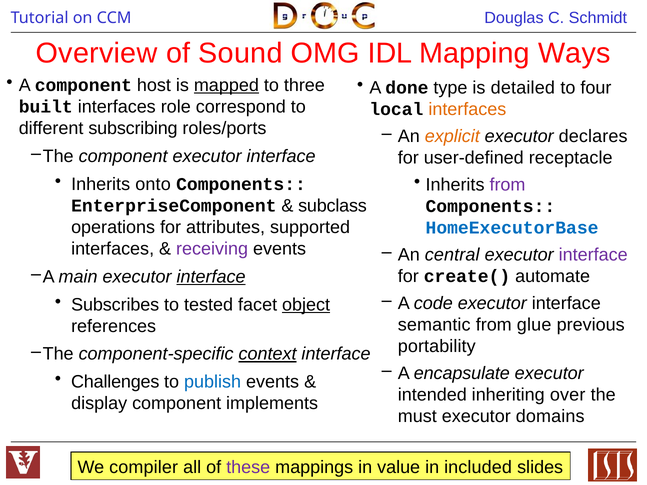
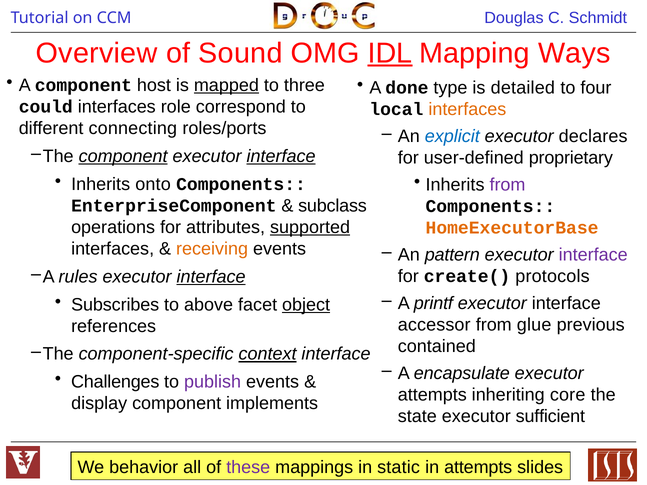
IDL underline: none -> present (390, 53)
built: built -> could (46, 107)
subscribing: subscribing -> connecting (133, 129)
explicit colour: orange -> blue (452, 136)
component underline: none -> present (123, 156)
interface underline: none -> present (281, 156)
receptacle: receptacle -> proprietary (571, 158)
supported underline: none -> present (310, 227)
HomeExecutorBase colour: blue -> orange (512, 228)
receiving colour: purple -> orange (212, 249)
central: central -> pattern (452, 255)
main: main -> rules (78, 277)
automate: automate -> protocols (553, 276)
code: code -> printf (433, 303)
tested: tested -> above (209, 305)
semantic: semantic -> accessor (434, 325)
portability: portability -> contained (437, 347)
publish colour: blue -> purple (213, 382)
intended: intended -> attempts (432, 395)
over: over -> core (568, 395)
must: must -> state (417, 417)
domains: domains -> sufficient (550, 417)
compiler: compiler -> behavior (144, 467)
value: value -> static (399, 467)
in included: included -> attempts (478, 467)
